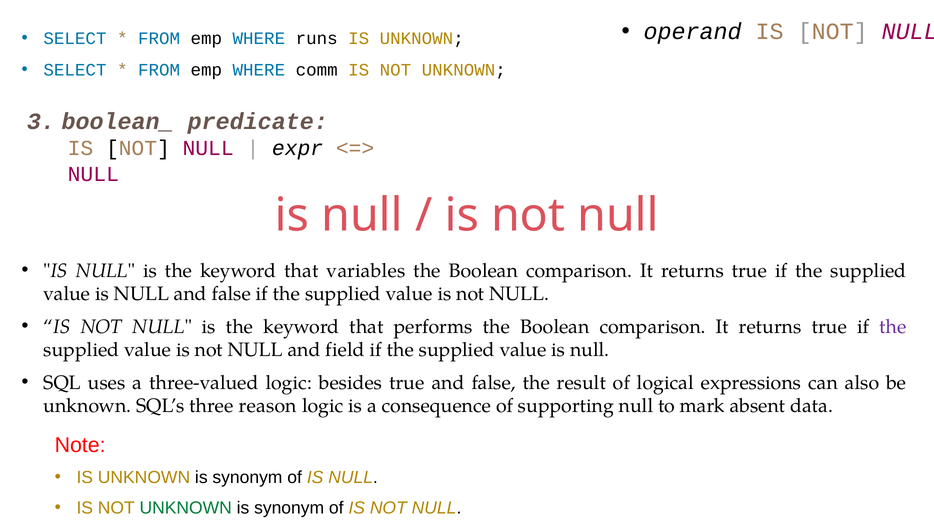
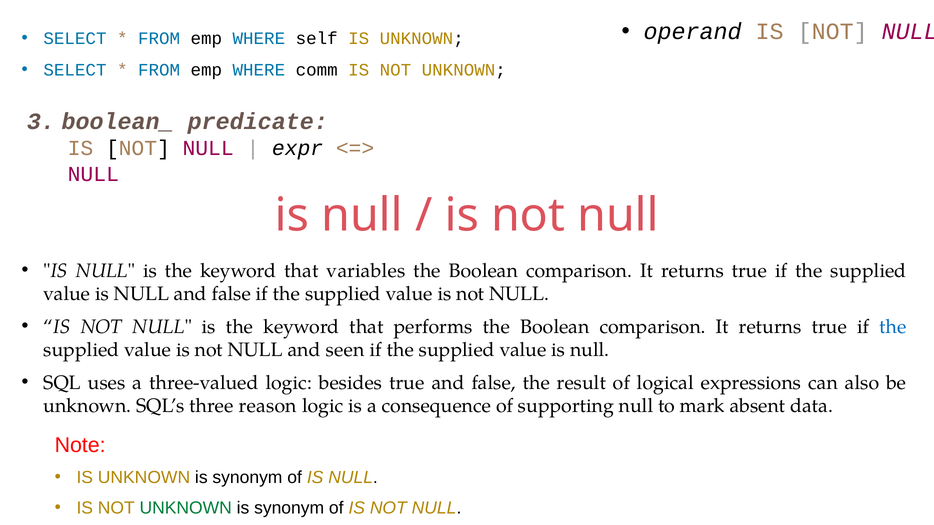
runs: runs -> self (317, 38)
the colour: purple -> blue (893, 327)
field: field -> seen (345, 350)
